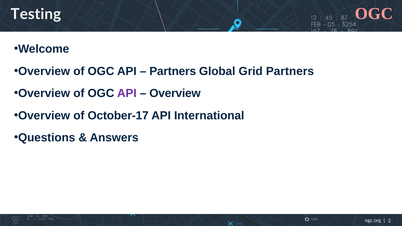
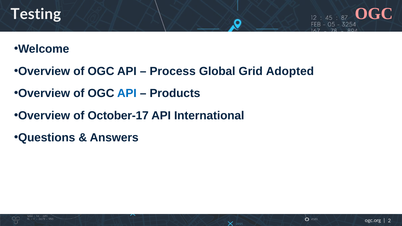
Partners: Partners -> Process (173, 71)
Grid Partners: Partners -> Adopted (290, 71)
API colour: purple -> blue (127, 93)
Overview: Overview -> Products (175, 93)
